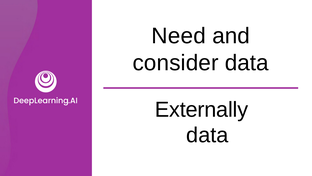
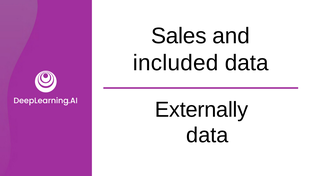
Need: Need -> Sales (179, 36)
consider: consider -> included (176, 63)
